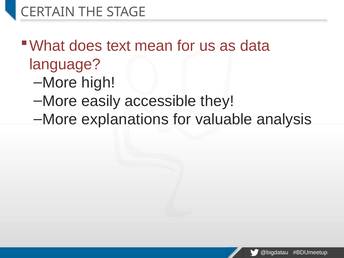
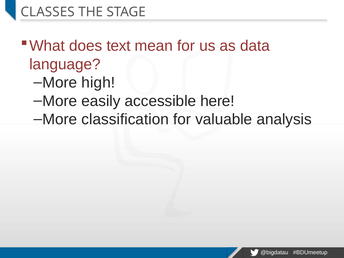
CERTAIN: CERTAIN -> CLASSES (48, 12)
they: they -> here (217, 101)
explanations: explanations -> classification (125, 119)
